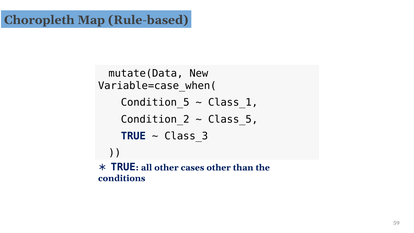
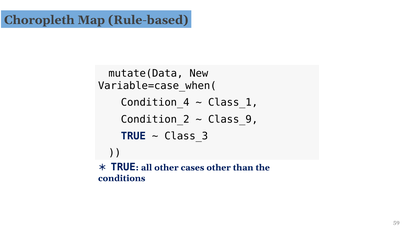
Condition_5: Condition_5 -> Condition_4 (155, 102)
Class_5: Class_5 -> Class_9 (233, 119)
